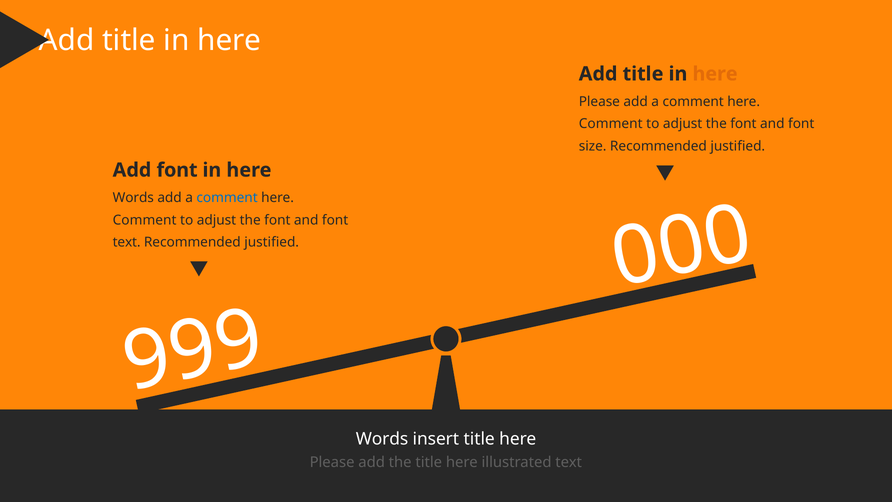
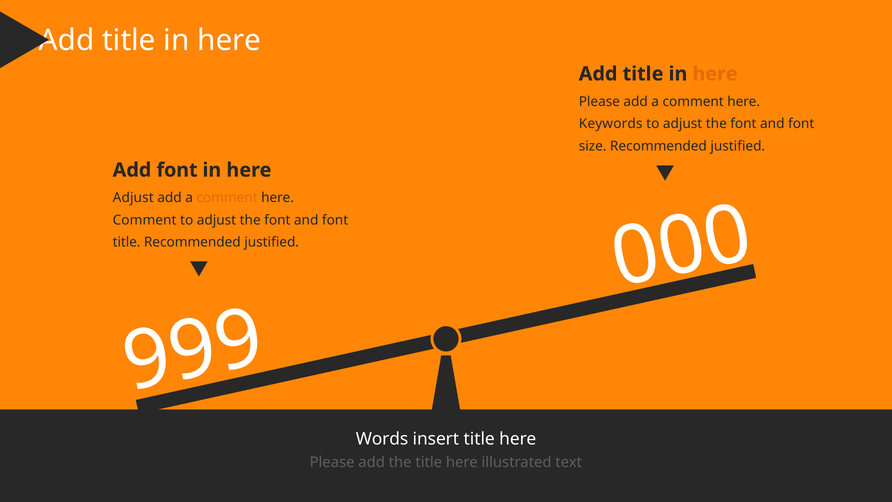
Comment: Comment -> Keywords (611, 124)
Words: Words -> Adjust (133, 198)
comment colour: blue -> orange (227, 198)
text: text -> title (127, 242)
